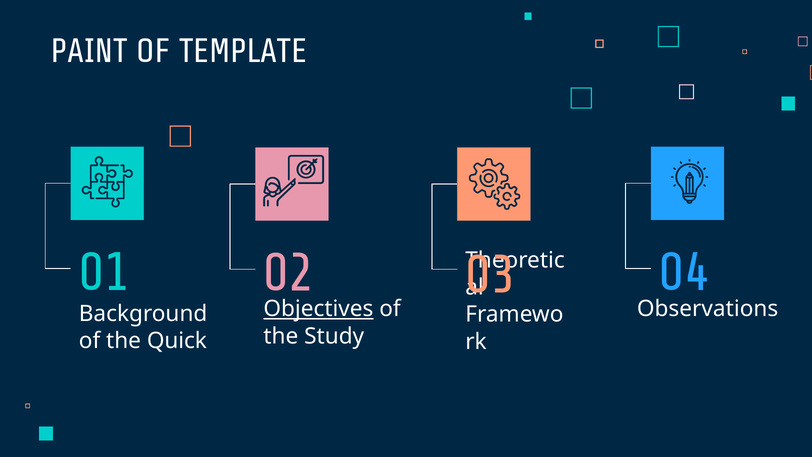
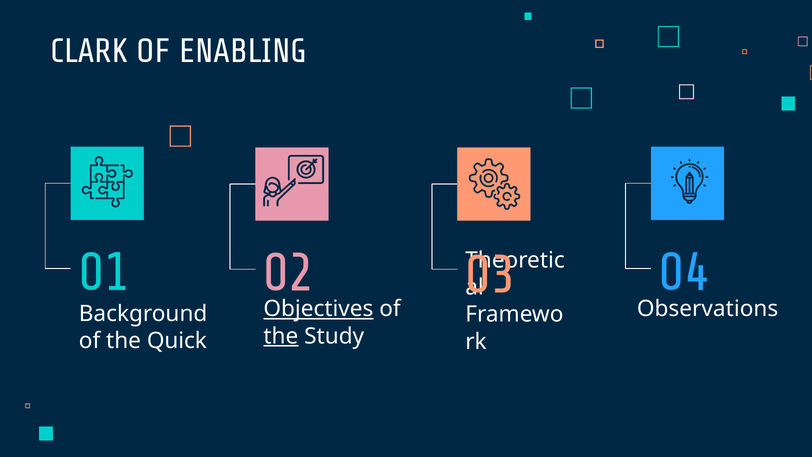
PAINT: PAINT -> CLARK (89, 51)
TEMPLATE: TEMPLATE -> ENABLING (243, 51)
the underline: none -> present (281, 336)
